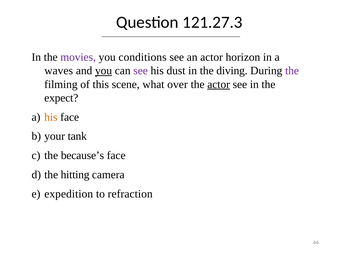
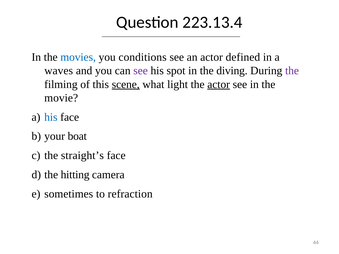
121.27.3: 121.27.3 -> 223.13.4 (212, 22)
movies colour: purple -> blue (78, 57)
horizon: horizon -> defined (243, 57)
you underline: present -> none (104, 71)
dust: dust -> spot (176, 71)
scene underline: none -> present (126, 84)
over: over -> light (178, 84)
expect: expect -> movie (61, 98)
his colour: orange -> blue (51, 117)
tank: tank -> boat (77, 136)
because’s: because’s -> straight’s (82, 156)
expedition: expedition -> sometimes (69, 194)
